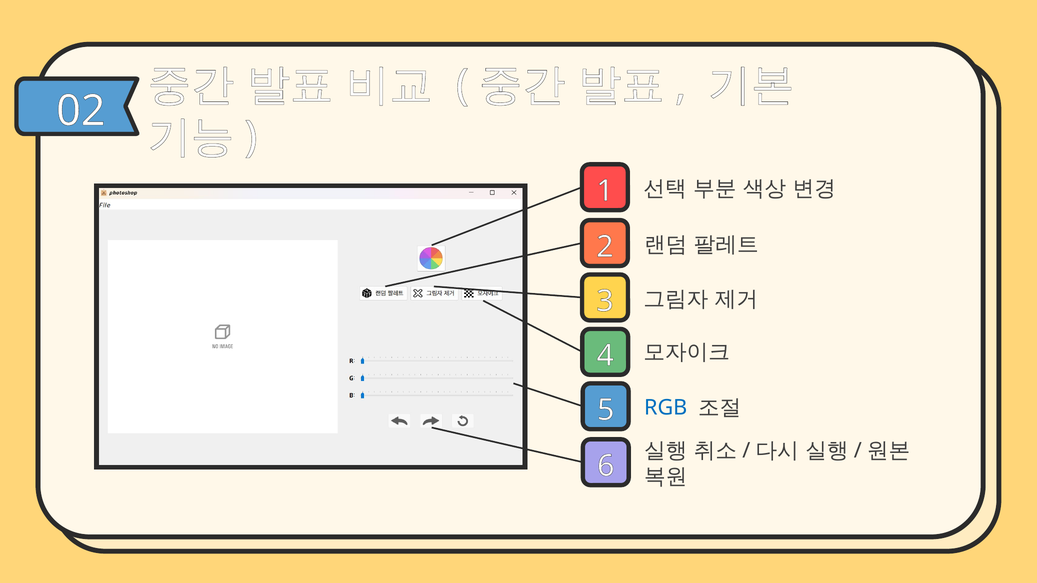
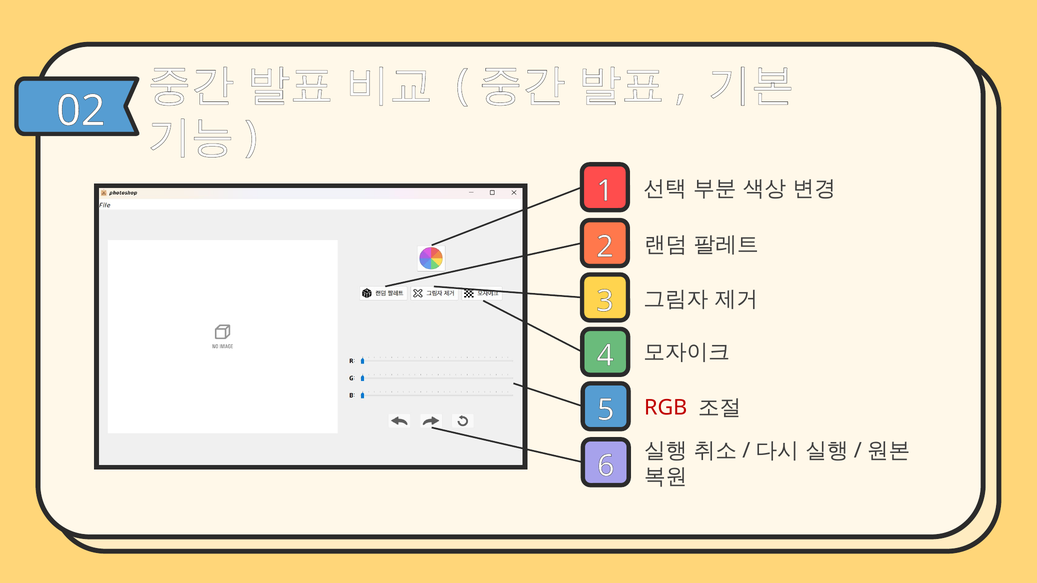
RGB colour: blue -> red (666, 408)
